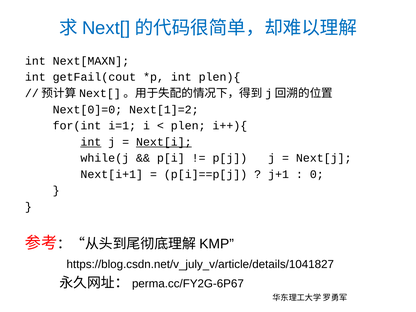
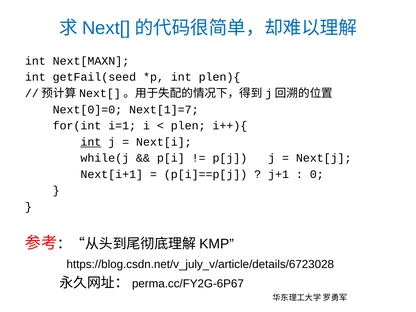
getFail(cout: getFail(cout -> getFail(seed (94, 77)
Next[1]=2: Next[1]=2 -> Next[1]=7 (164, 110)
Next[i underline: present -> none (164, 142)
https://blog.csdn.net/v_july_v/article/details/1041827: https://blog.csdn.net/v_july_v/article/details/1041827 -> https://blog.csdn.net/v_july_v/article/details/6723028 (200, 264)
